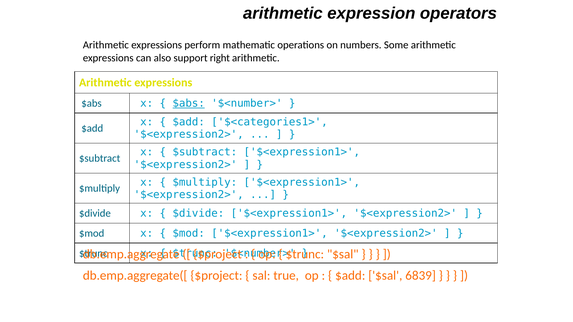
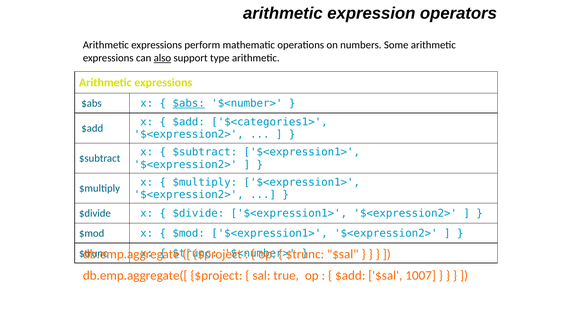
also underline: none -> present (162, 58)
right: right -> type (220, 58)
6839: 6839 -> 1007 (421, 276)
